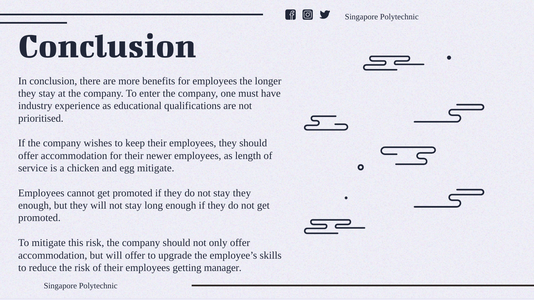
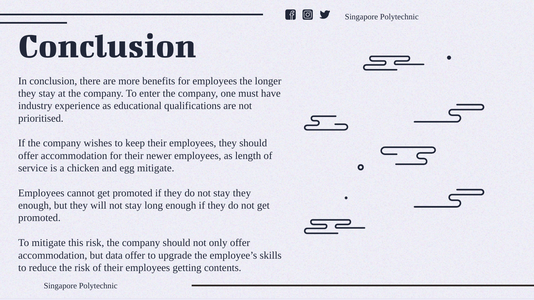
but will: will -> data (114, 256)
manager: manager -> contents (223, 268)
